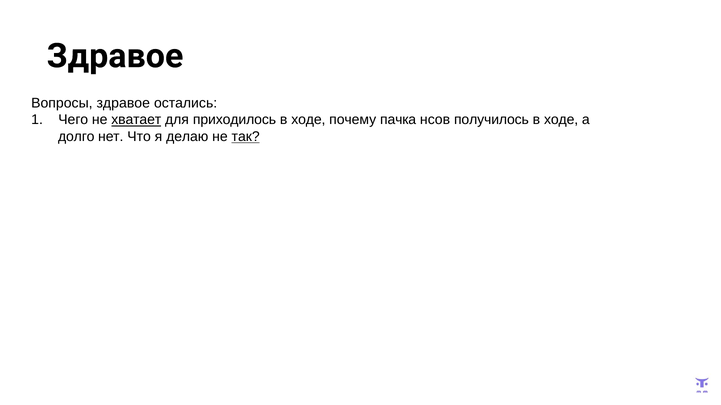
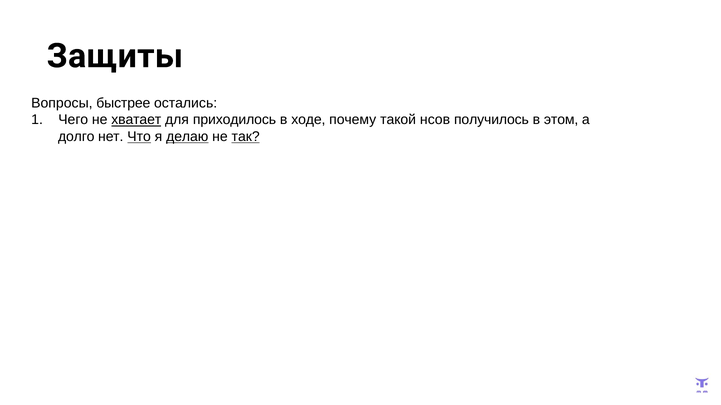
Здравое: Здравое -> Защиты (115, 56)
Вопросы здравое: здравое -> быстрее (123, 103)
пачка: пачка -> такой (398, 120)
ходе: ходе -> этом (561, 120)
Что underline: none -> present (139, 137)
делаю underline: none -> present (187, 137)
